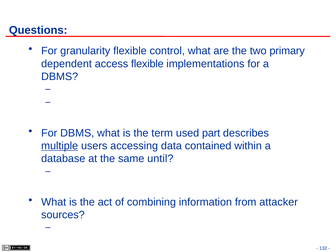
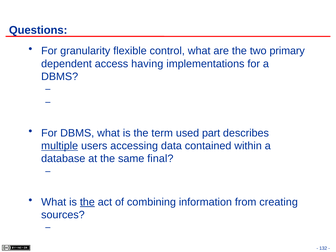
access flexible: flexible -> having (147, 64)
until: until -> final (160, 159)
the underline: none -> present (87, 202)
attacker: attacker -> creating (279, 202)
